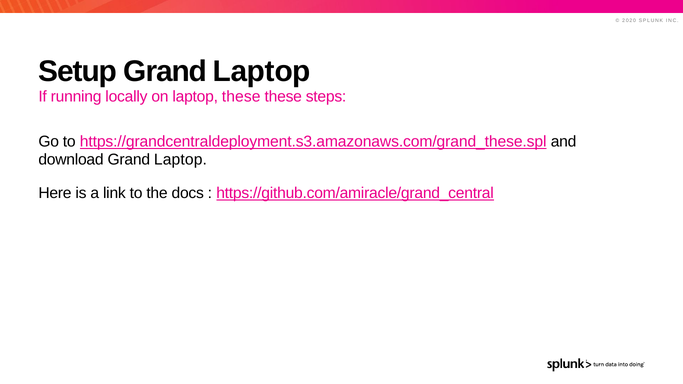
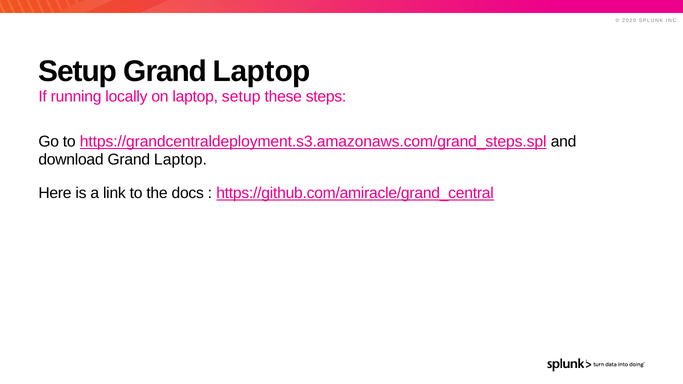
laptop these: these -> setup (241, 97)
https://grandcentraldeployment.s3.amazonaws.com/grand_these.spl: https://grandcentraldeployment.s3.amazonaws.com/grand_these.spl -> https://grandcentraldeployment.s3.amazonaws.com/grand_steps.spl (313, 142)
